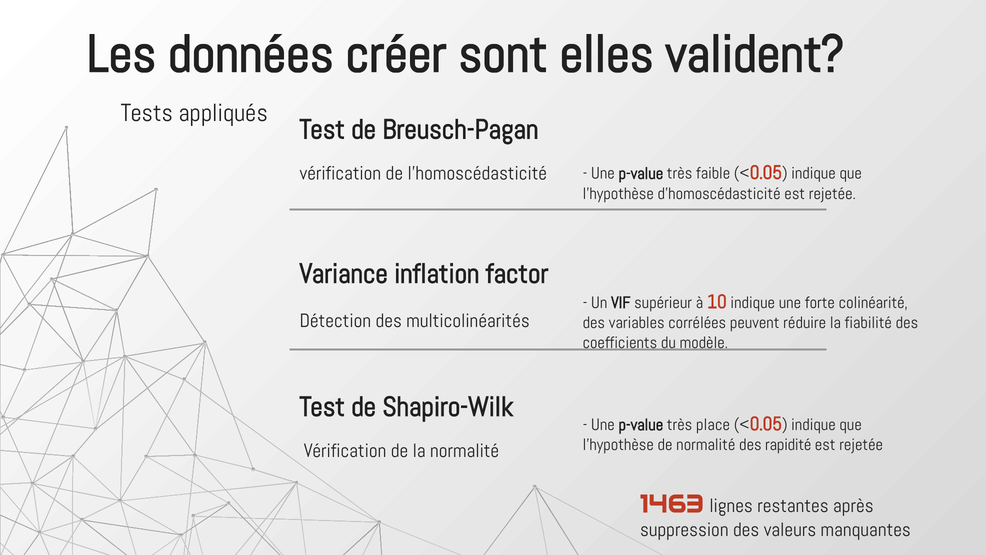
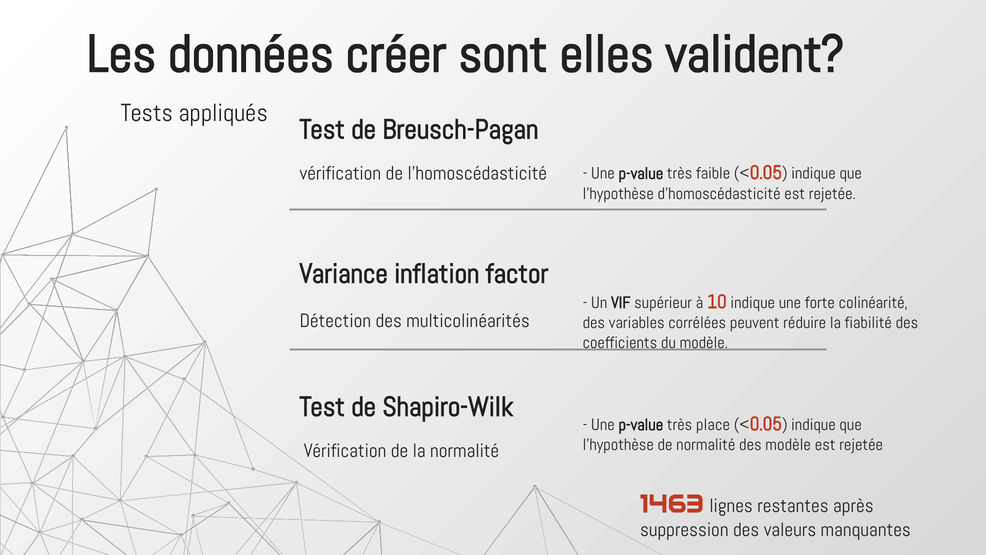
des rapidité: rapidité -> modèle (788, 445)
